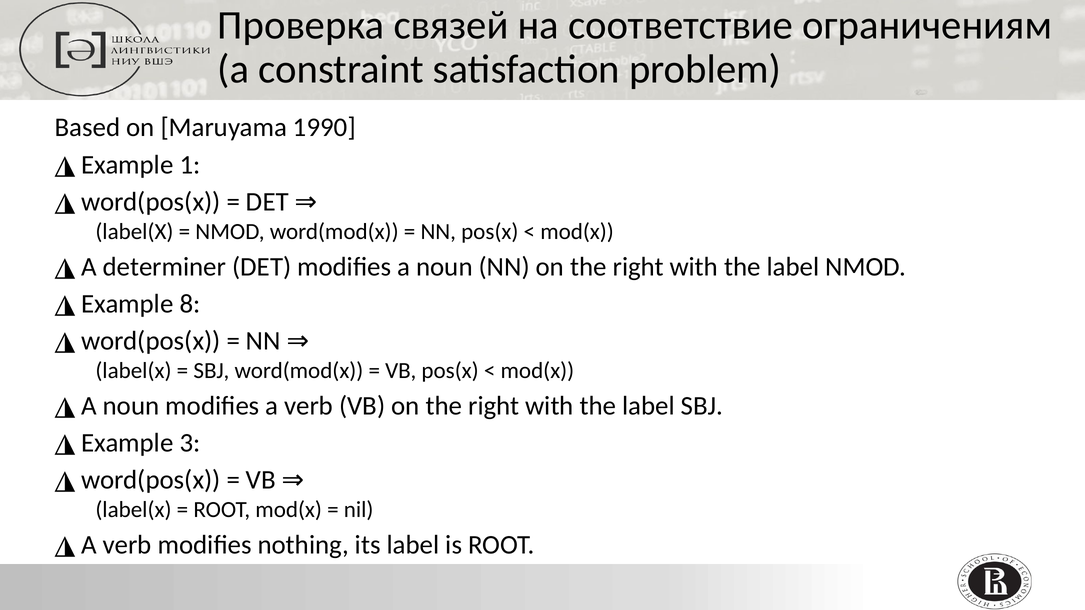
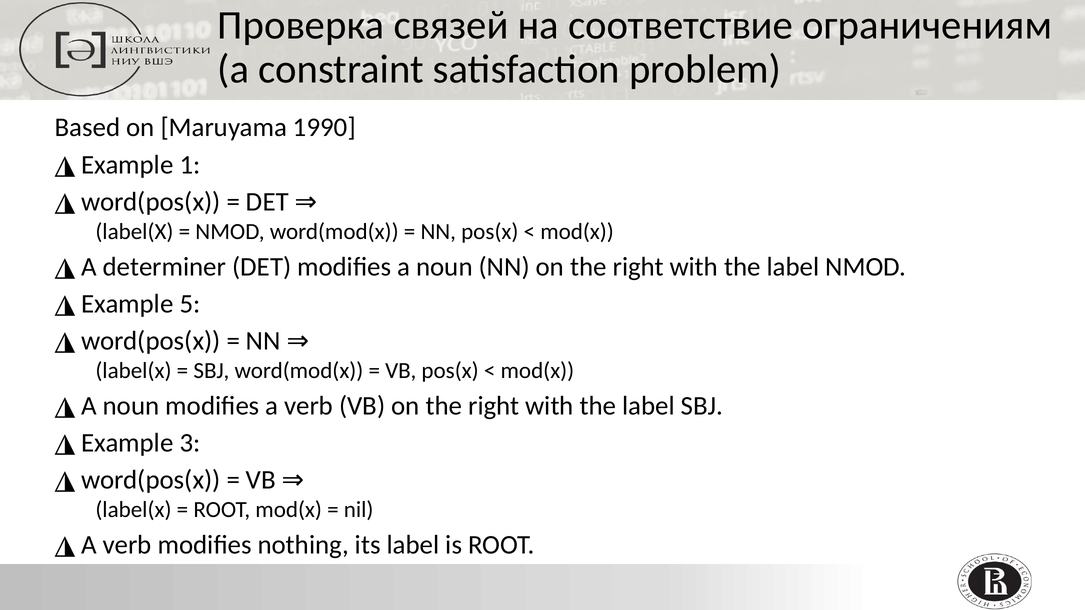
8: 8 -> 5 (190, 304)
